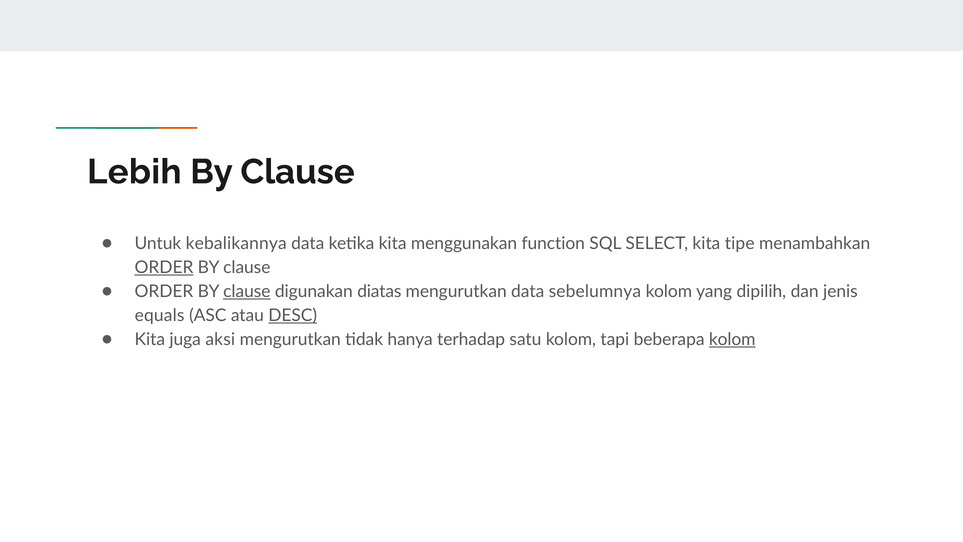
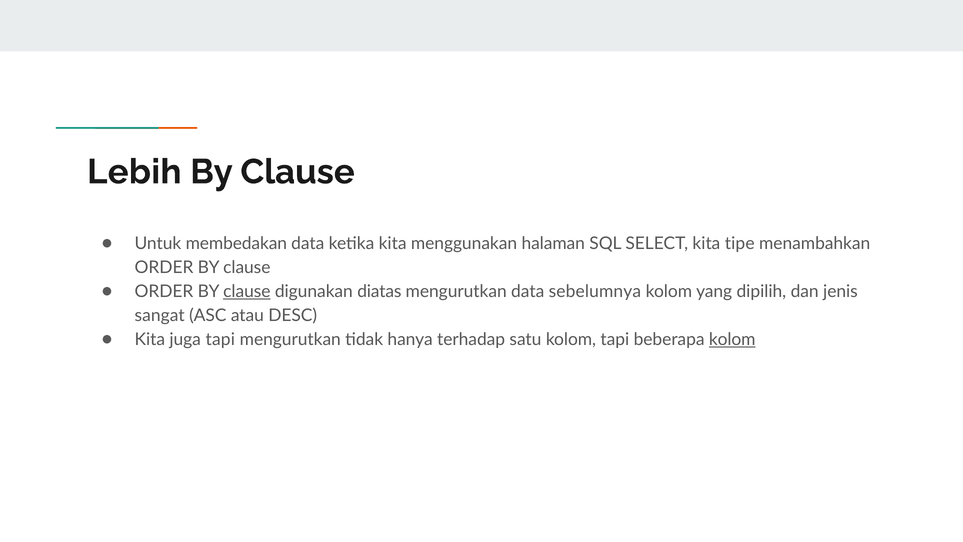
kebalikannya: kebalikannya -> membedakan (236, 243)
function: function -> halaman (553, 243)
ORDER underline: present -> none (164, 267)
equals: equals -> sangat (160, 315)
DESC underline: present -> none (293, 315)
juga aksi: aksi -> tapi (220, 339)
